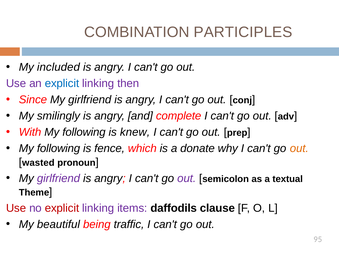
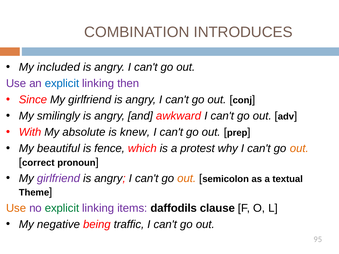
PARTICIPLES: PARTICIPLES -> INTRODUCES (243, 32)
complete: complete -> awkward (179, 116)
With My following: following -> absolute (84, 132)
following: following -> beautiful (58, 149)
donate: donate -> protest (198, 149)
wasted: wasted -> correct (38, 163)
out colour: purple -> orange (187, 178)
Use colour: red -> orange (16, 208)
explicit colour: red -> green (62, 208)
beautiful: beautiful -> negative (58, 225)
